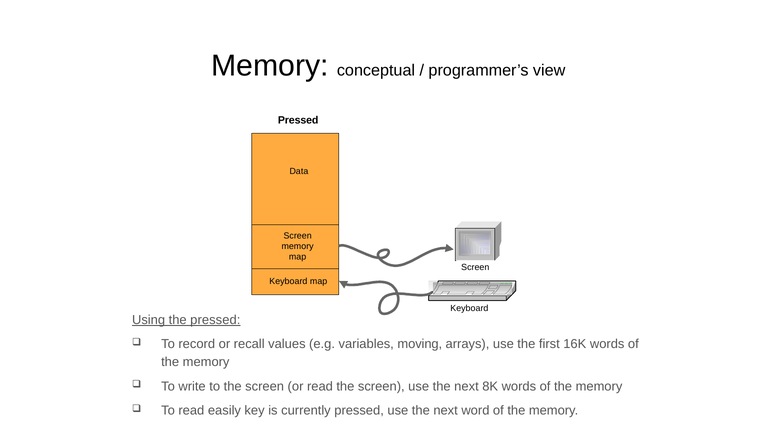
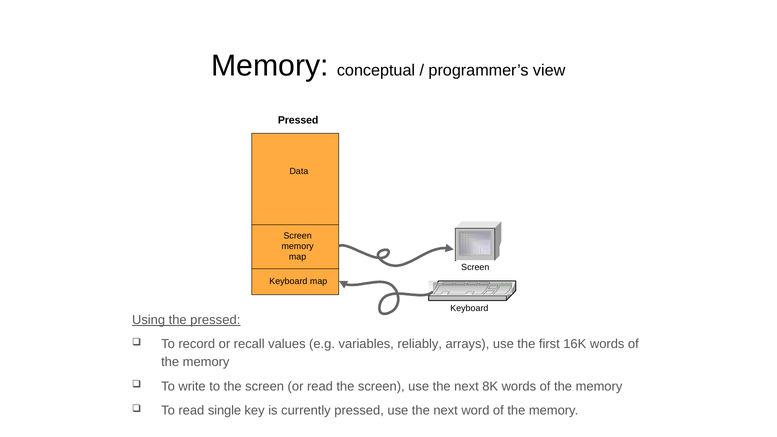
moving: moving -> reliably (420, 344)
easily: easily -> single (224, 411)
